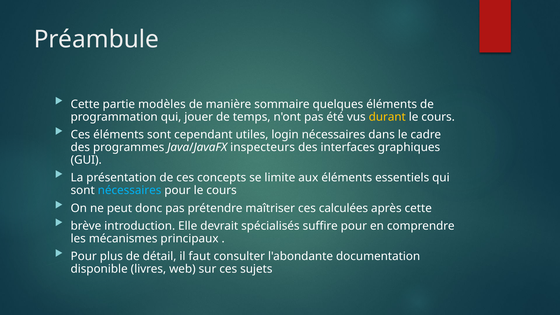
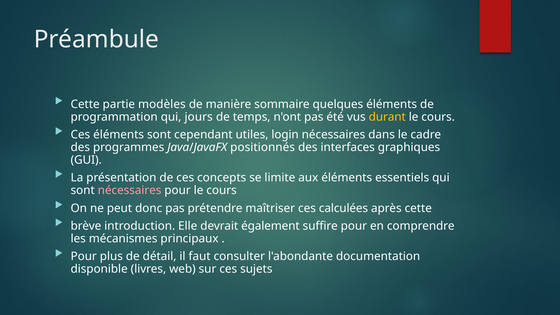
jouer: jouer -> jours (199, 117)
inspecteurs: inspecteurs -> positionnés (263, 147)
nécessaires colour: light blue -> pink (130, 190)
spécialisés: spécialisés -> également (270, 226)
